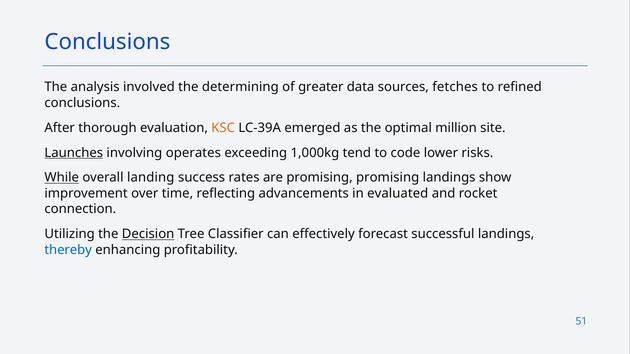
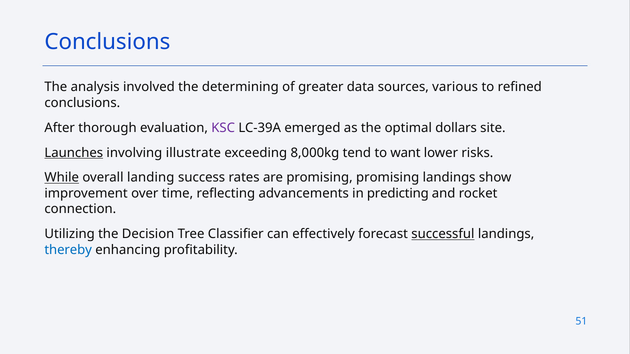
fetches: fetches -> various (455, 87)
KSC colour: orange -> purple (223, 128)
million: million -> dollars (456, 128)
operates: operates -> illustrate (193, 153)
1,000kg: 1,000kg -> 8,000kg (315, 153)
code: code -> want (406, 153)
evaluated: evaluated -> predicting (398, 194)
Decision underline: present -> none (148, 234)
successful underline: none -> present (443, 234)
